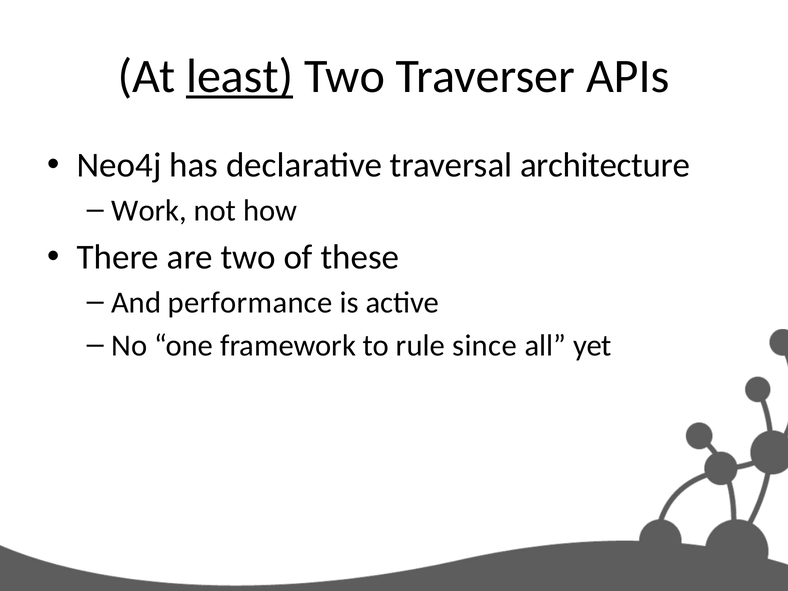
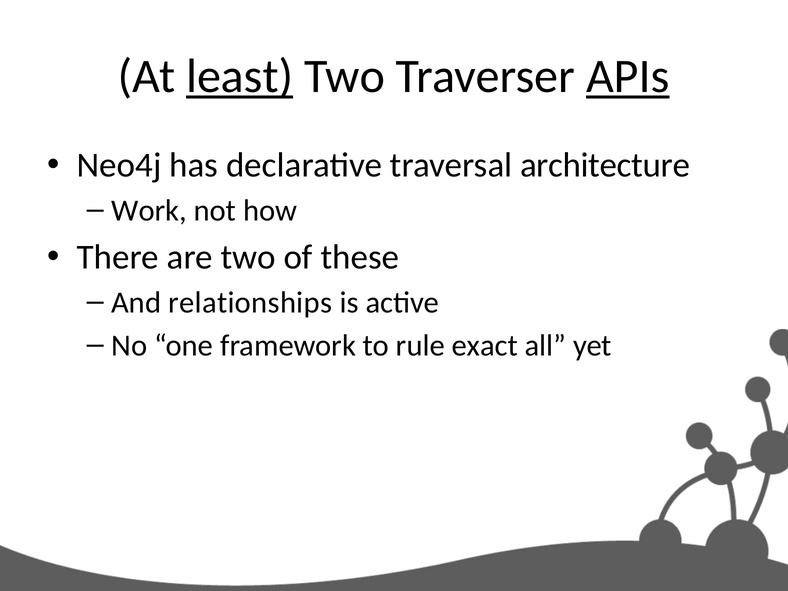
APIs underline: none -> present (628, 76)
performance: performance -> relationships (250, 303)
since: since -> exact (485, 345)
